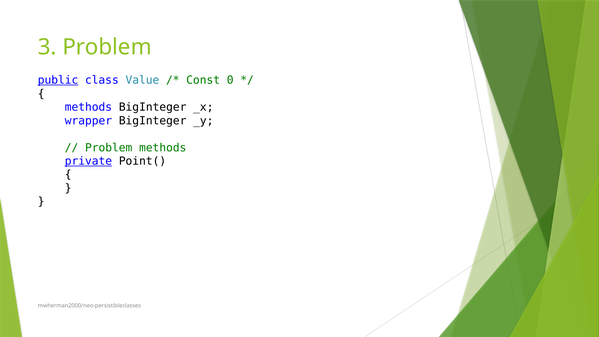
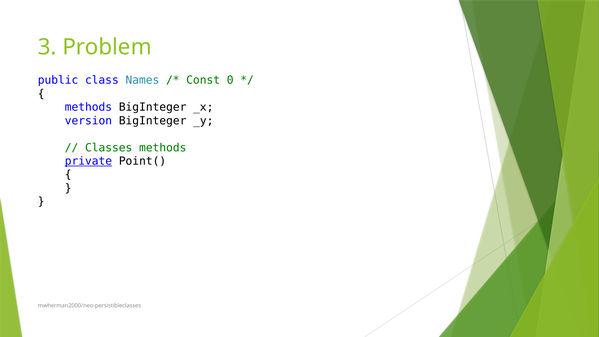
public underline: present -> none (58, 80)
Value: Value -> Names (142, 80)
wrapper: wrapper -> version (88, 121)
Problem: Problem -> Classes (109, 148)
